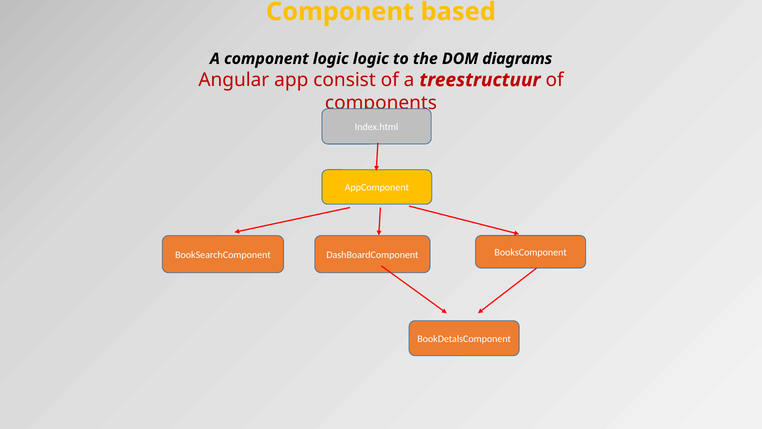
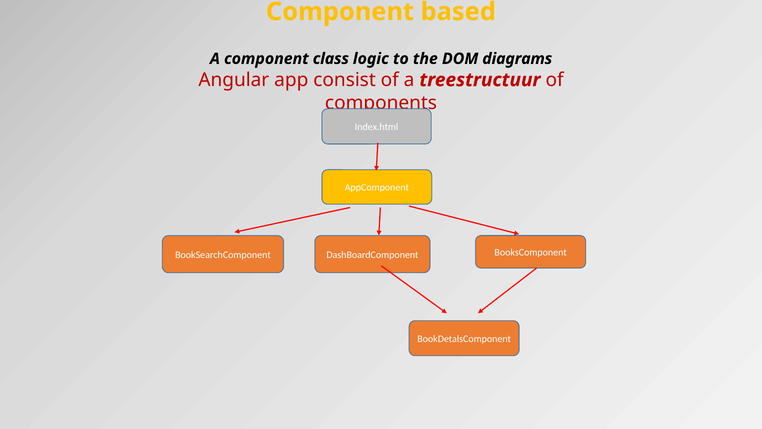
component logic: logic -> class (331, 59)
